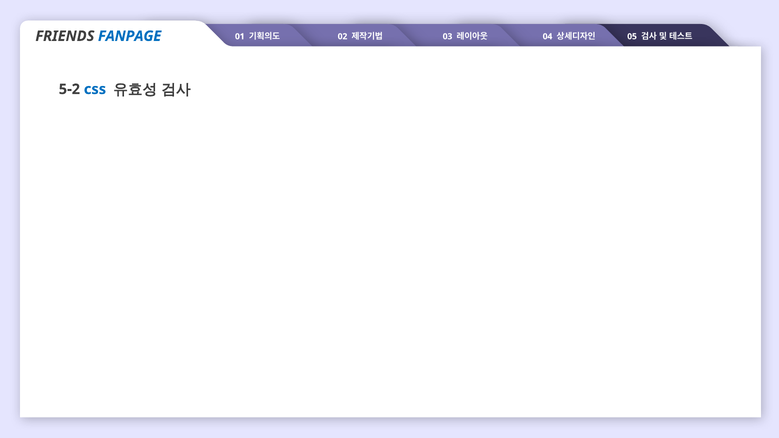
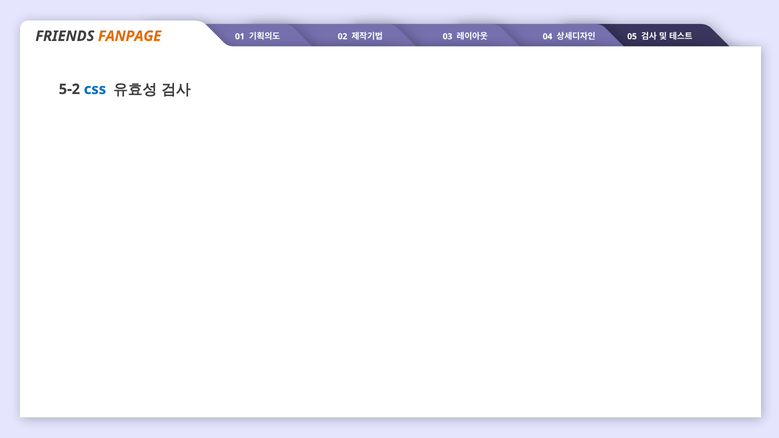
FANPAGE colour: blue -> orange (130, 36)
